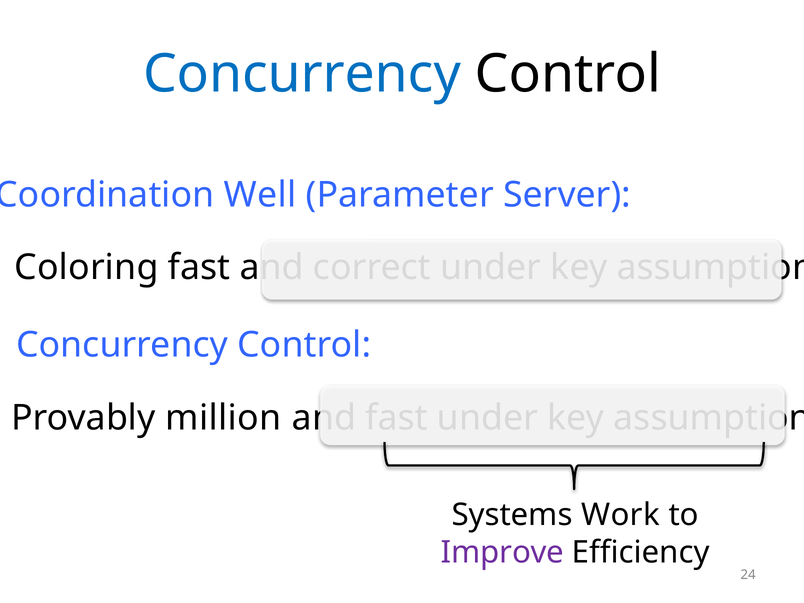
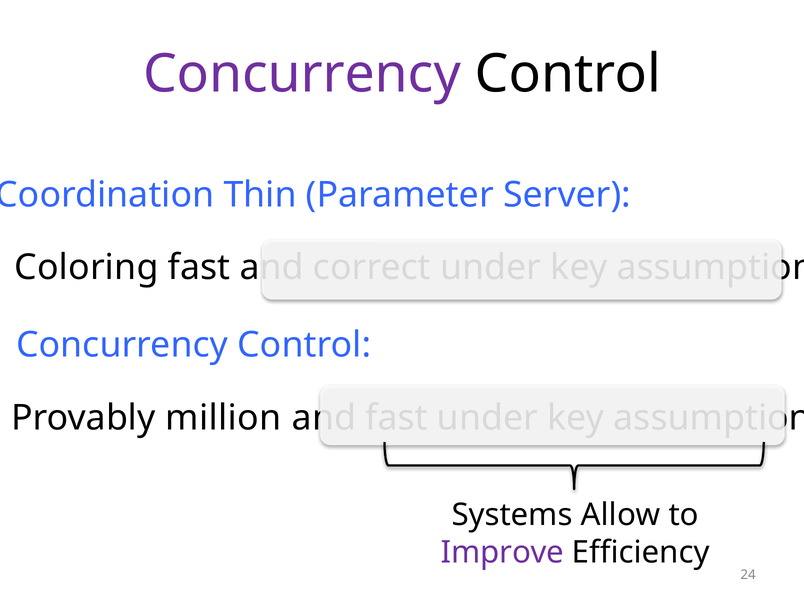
Concurrency colour: blue -> purple (302, 74)
Well: Well -> Thin (260, 195)
Work: Work -> Allow (621, 515)
